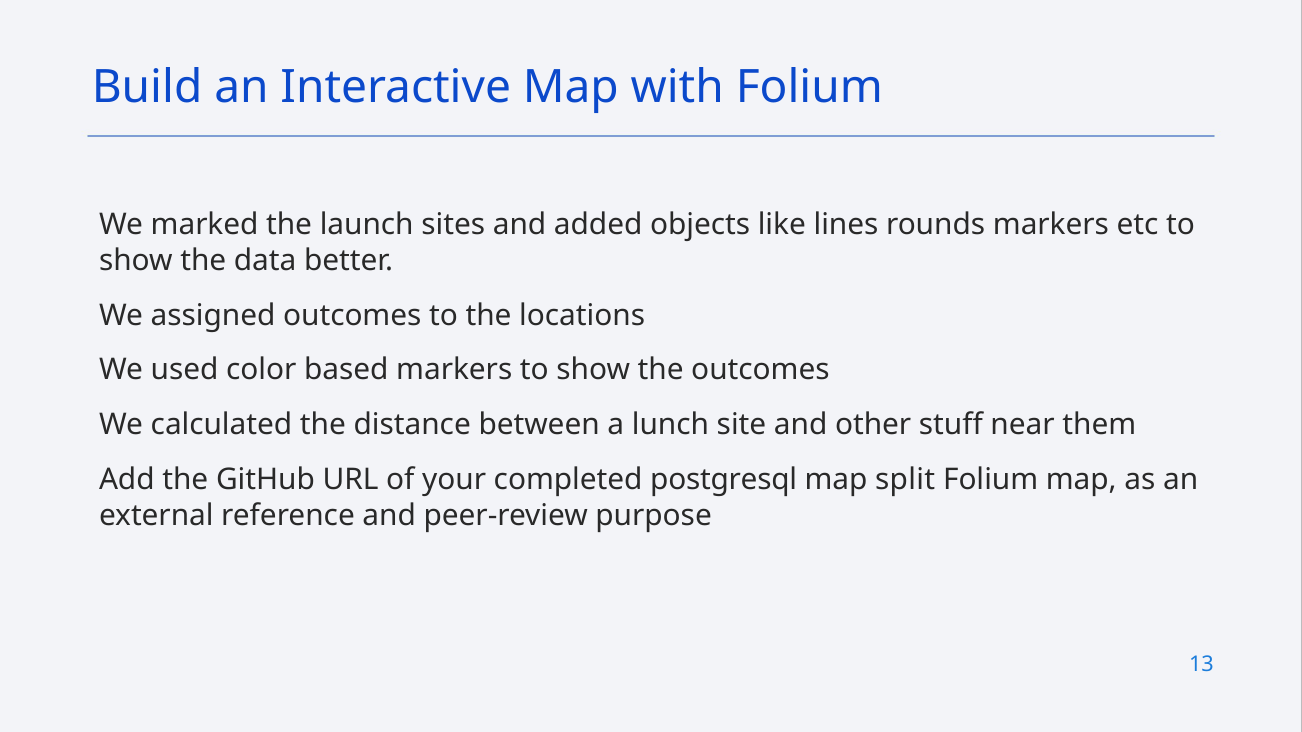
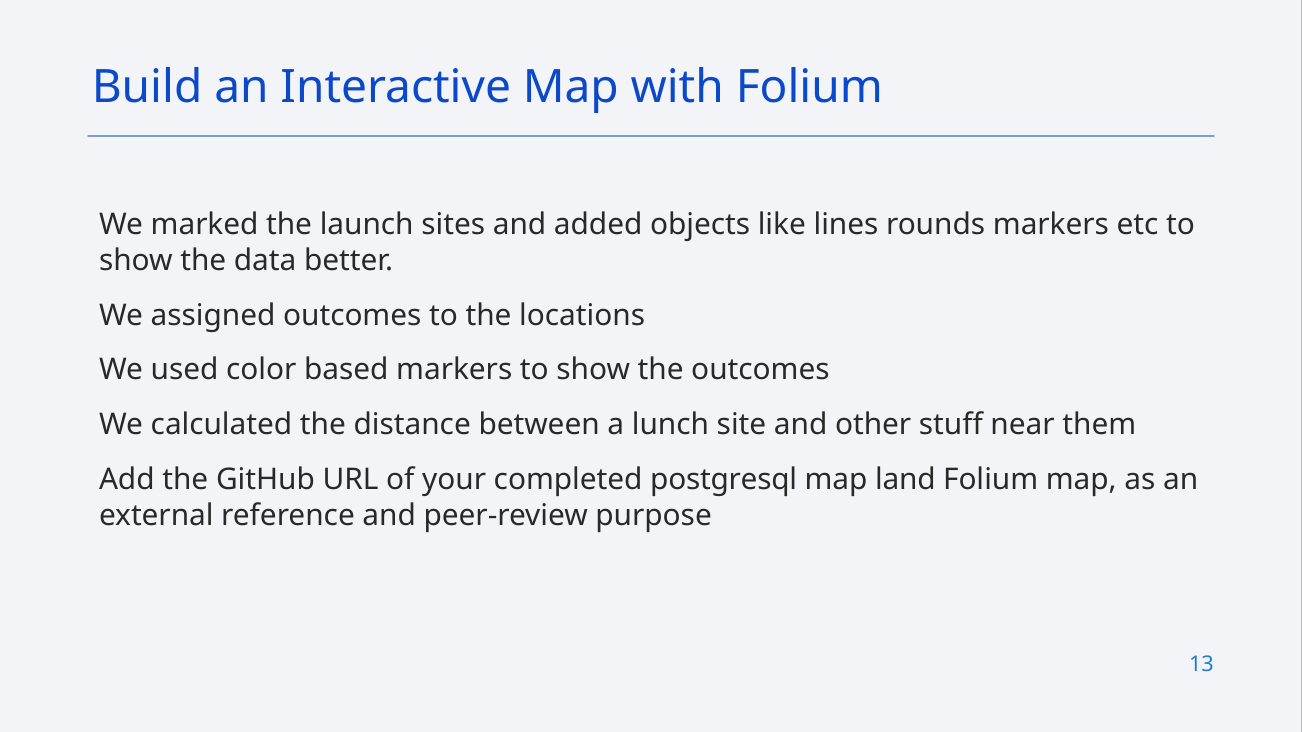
split: split -> land (905, 480)
